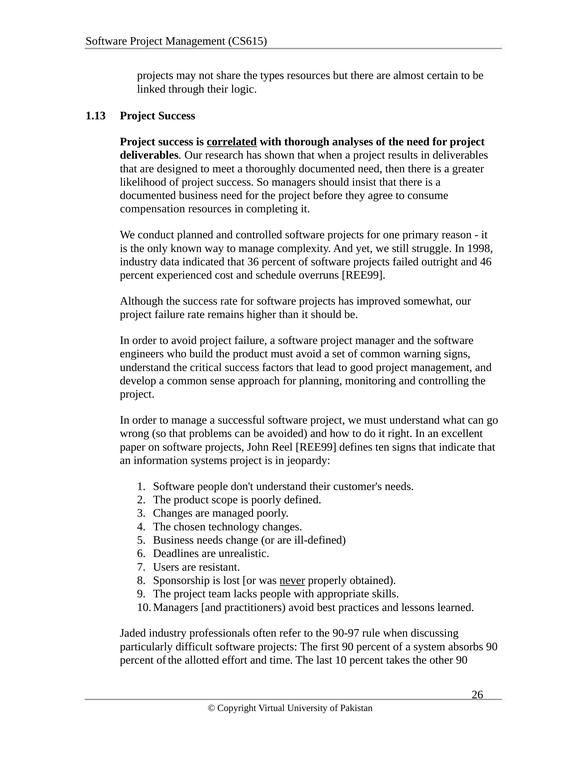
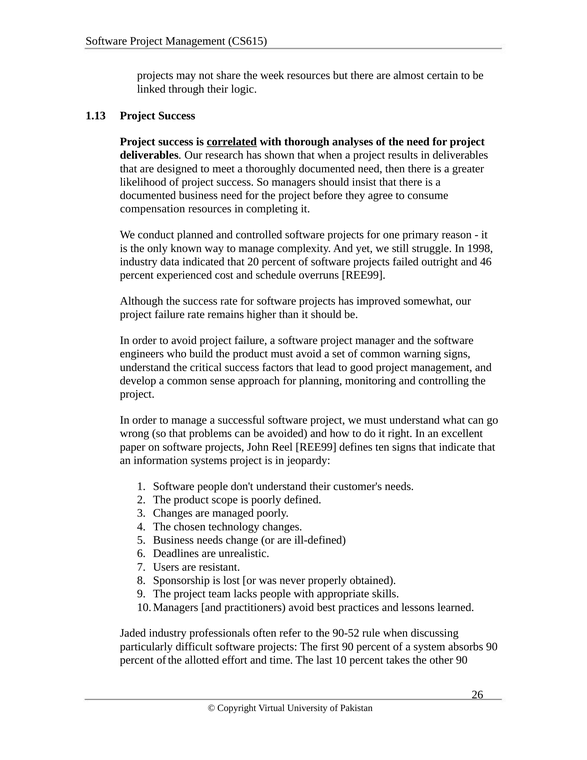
types: types -> week (272, 75)
36: 36 -> 20 (253, 262)
never underline: present -> none (292, 580)
90-97: 90-97 -> 90-52 (346, 633)
